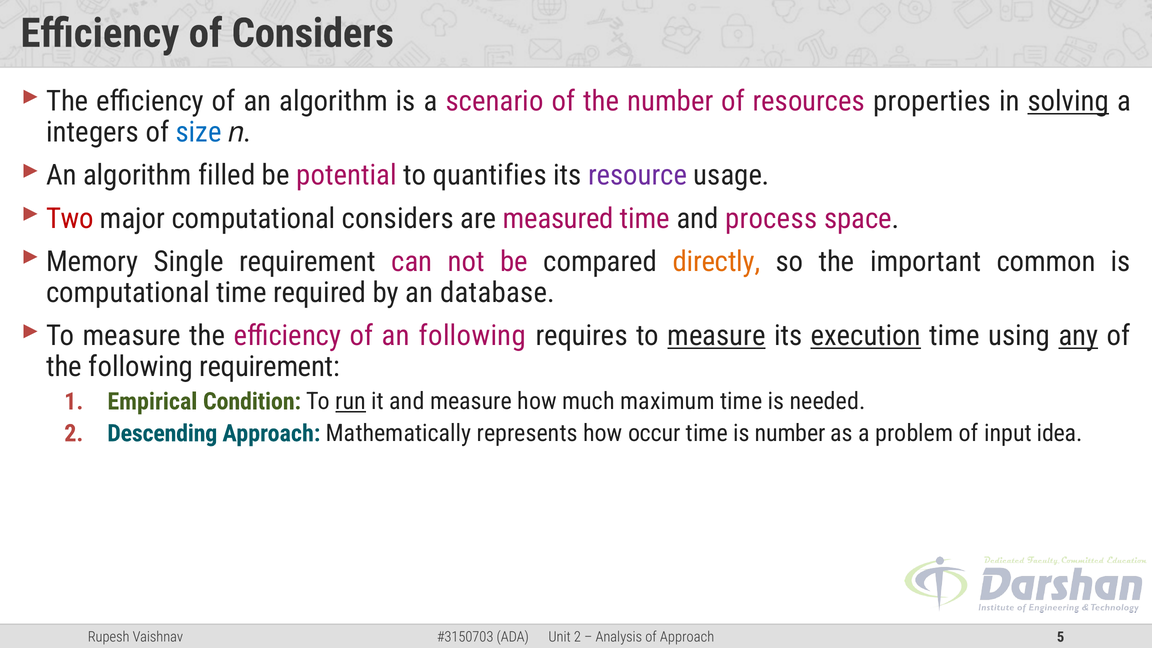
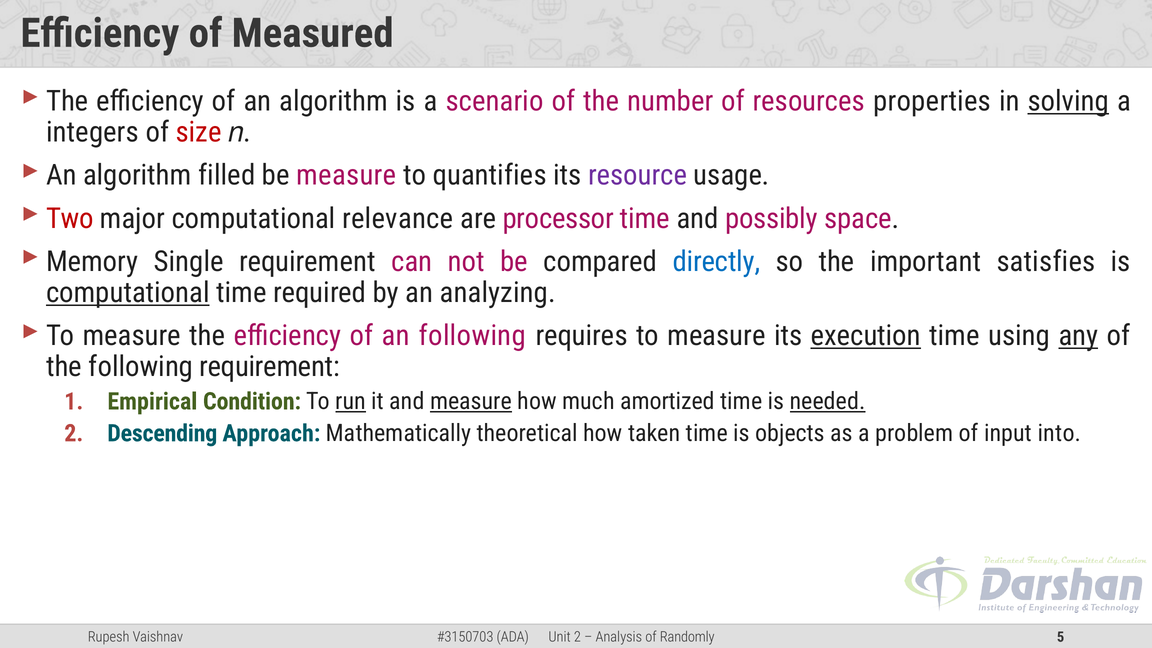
of Considers: Considers -> Measured (313, 33)
size colour: blue -> red (199, 132)
be potential: potential -> measure (346, 175)
computational considers: considers -> relevance (398, 219)
measured: measured -> processor (558, 219)
process: process -> possibly (771, 219)
directly colour: orange -> blue (716, 262)
common: common -> satisfies (1046, 262)
computational underline: none -> present (128, 293)
database: database -> analyzing (498, 293)
measure underline: present -> none (716, 336)
measure underline: none -> present (471, 401)
maximum: maximum -> amortized (668, 401)
needed underline: none -> present (828, 401)
represents: represents -> theoretical (527, 433)
occur: occur -> taken (654, 433)
is number: number -> objects (790, 433)
idea: idea -> into (1059, 433)
of Approach: Approach -> Randomly (687, 637)
